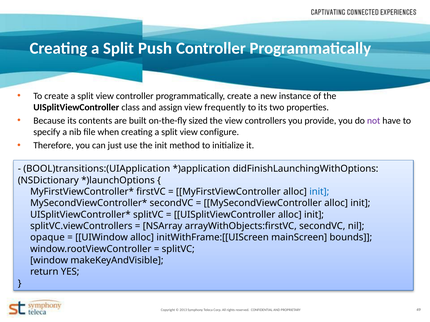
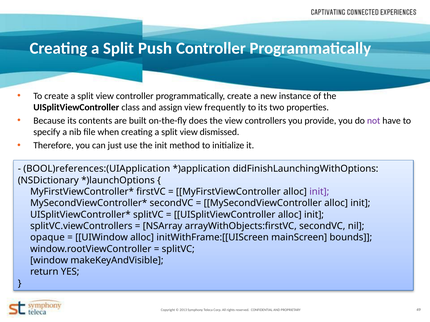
sized: sized -> does (198, 121)
configure: configure -> dismissed (219, 132)
BOOL)transitions:(UIApplication: BOOL)transitions:(UIApplication -> BOOL)references:(UIApplication (97, 169)
init colour: blue -> purple (319, 192)
